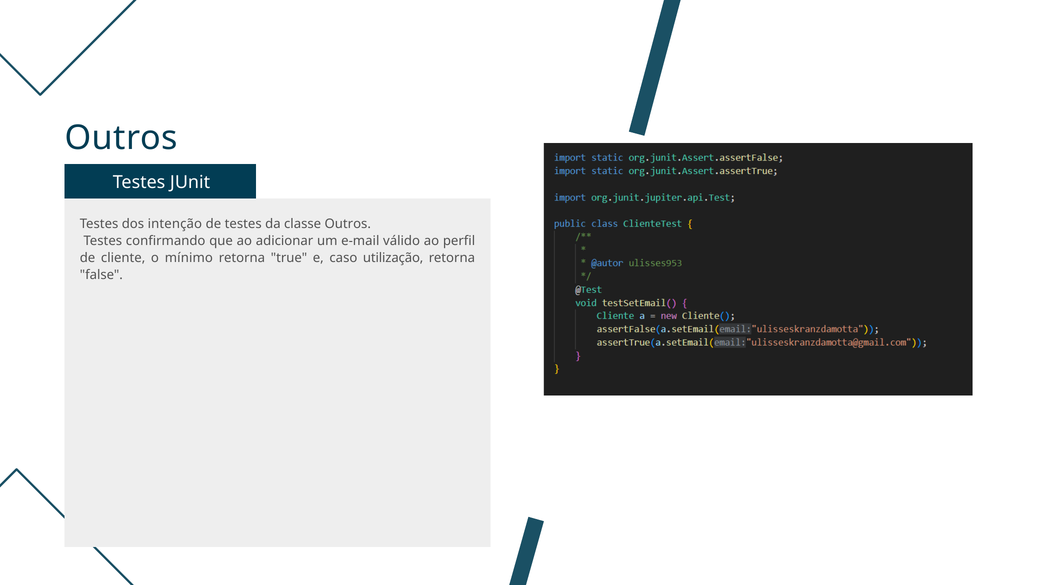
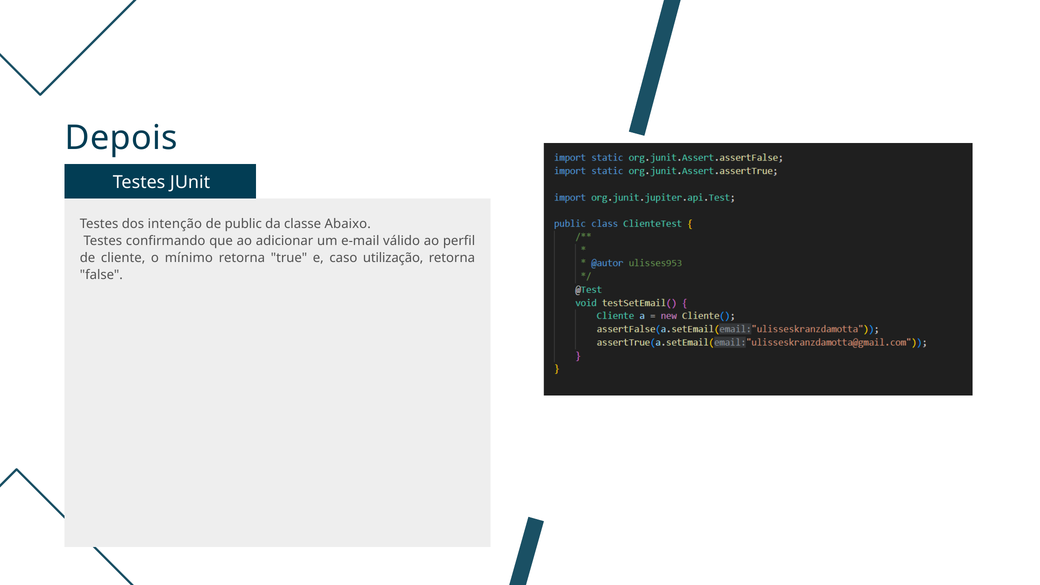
Outros: Outros -> Depois (121, 138)
de testes: testes -> public (243, 224)
classe Outros: Outros -> Abaixo (348, 224)
